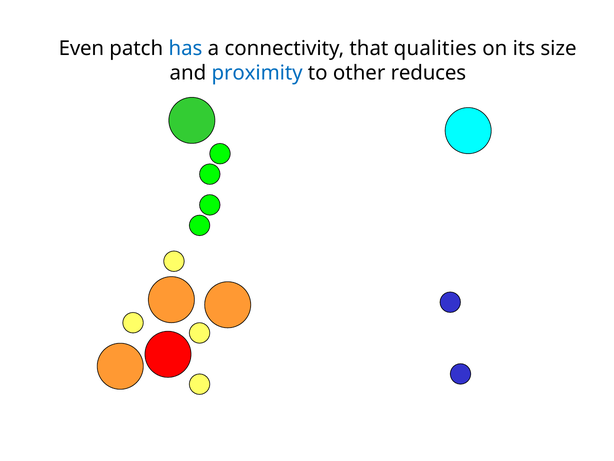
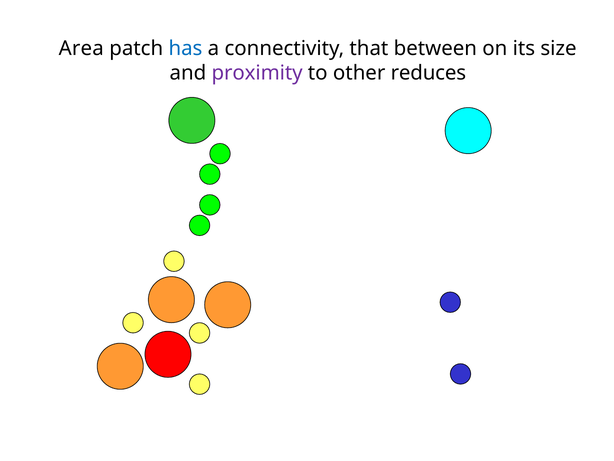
Even: Even -> Area (81, 48)
qualities: qualities -> between (435, 48)
proximity colour: blue -> purple (257, 73)
